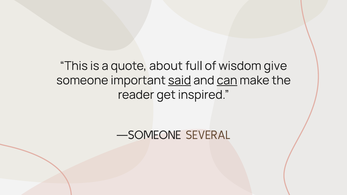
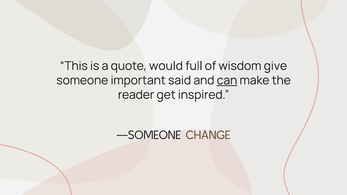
about: about -> would (166, 66)
said underline: present -> none (180, 80)
SEVERAL: SEVERAL -> CHANGE (208, 135)
